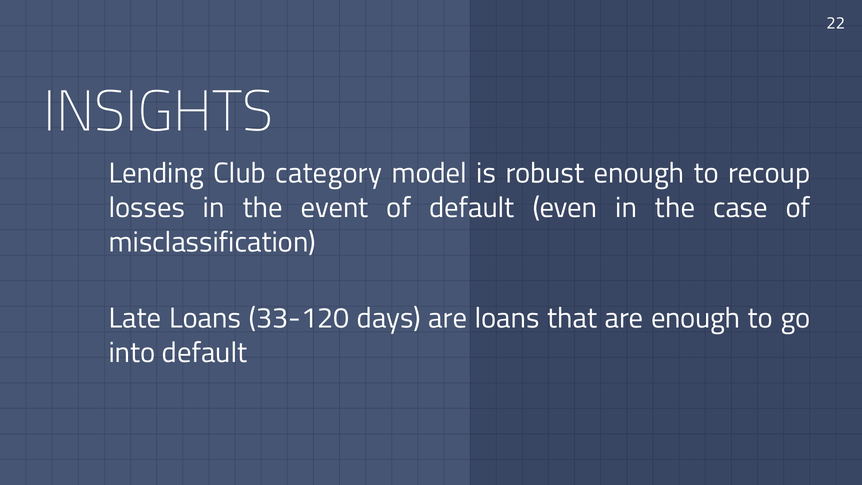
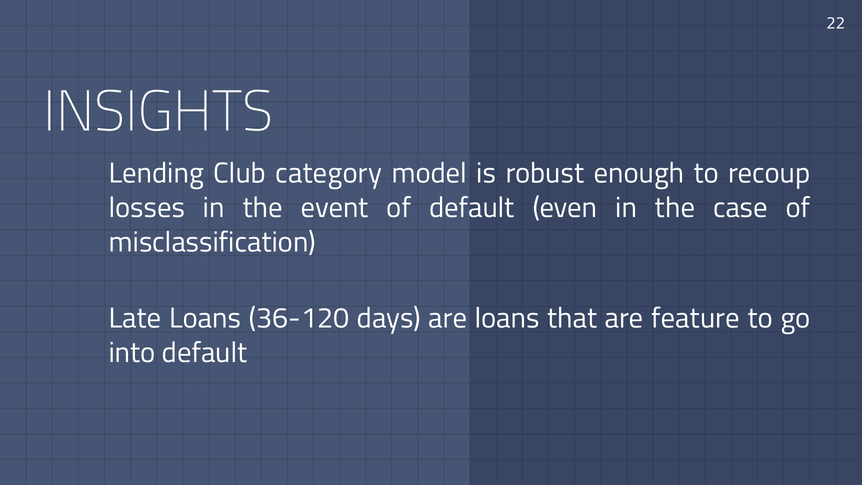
33-120: 33-120 -> 36-120 (299, 318)
are enough: enough -> feature (696, 318)
